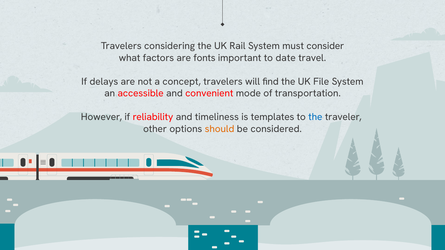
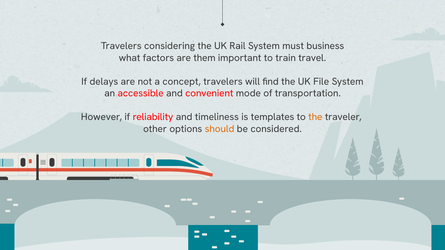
consider: consider -> business (325, 46)
fonts: fonts -> them (205, 58)
date: date -> train (286, 58)
the colour: blue -> orange (315, 117)
